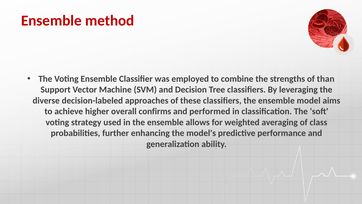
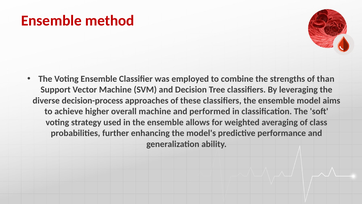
decision-labeled: decision-labeled -> decision-process (92, 100)
overall confirms: confirms -> machine (155, 111)
